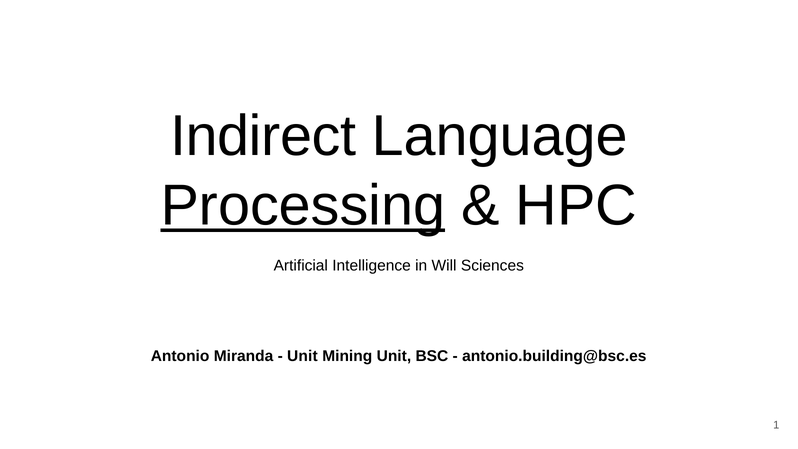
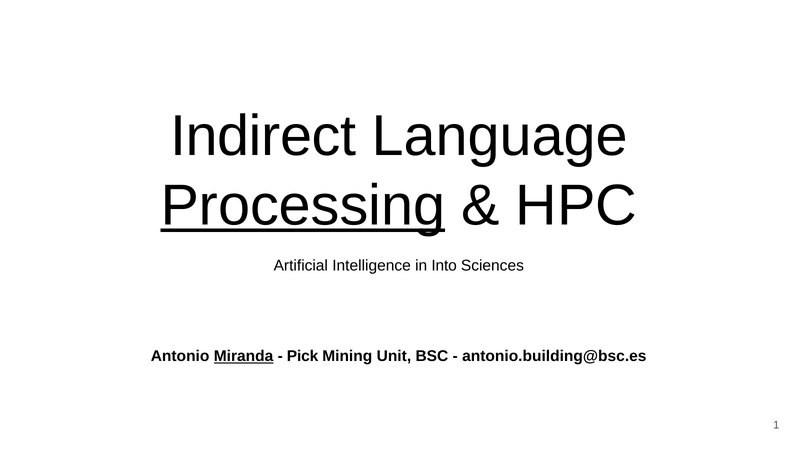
Will: Will -> Into (444, 266)
Miranda underline: none -> present (244, 356)
Unit: Unit -> Pick (303, 356)
